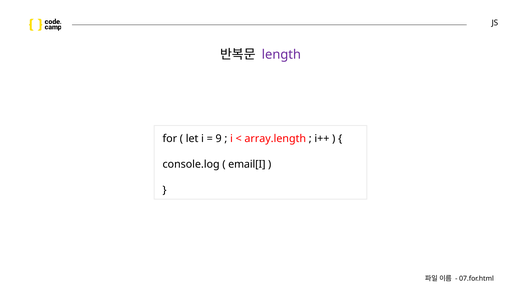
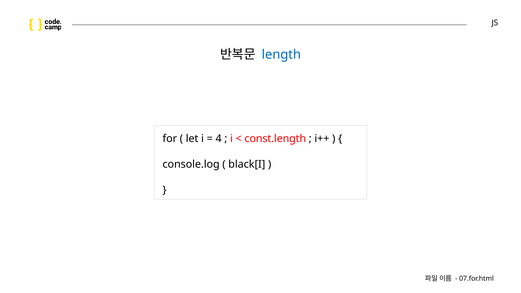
length colour: purple -> blue (281, 55)
9: 9 -> 4 (219, 139)
array.length: array.length -> const.length (275, 139)
email[I: email[I -> black[I (247, 164)
